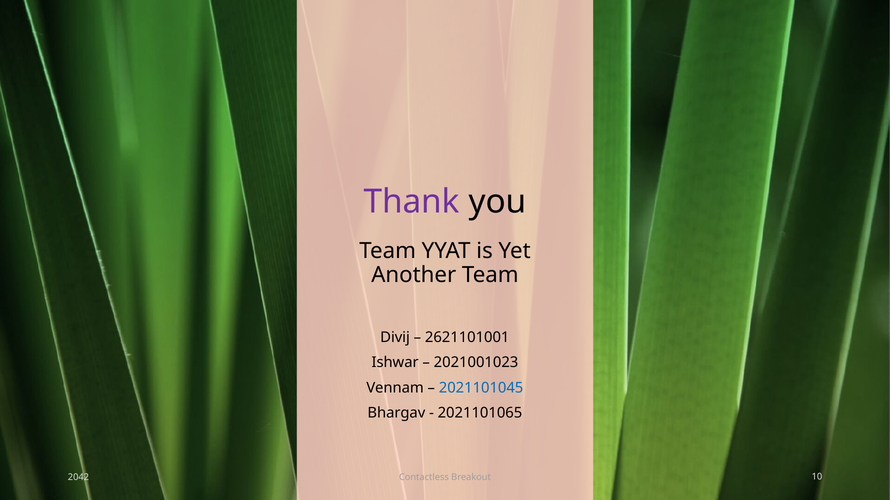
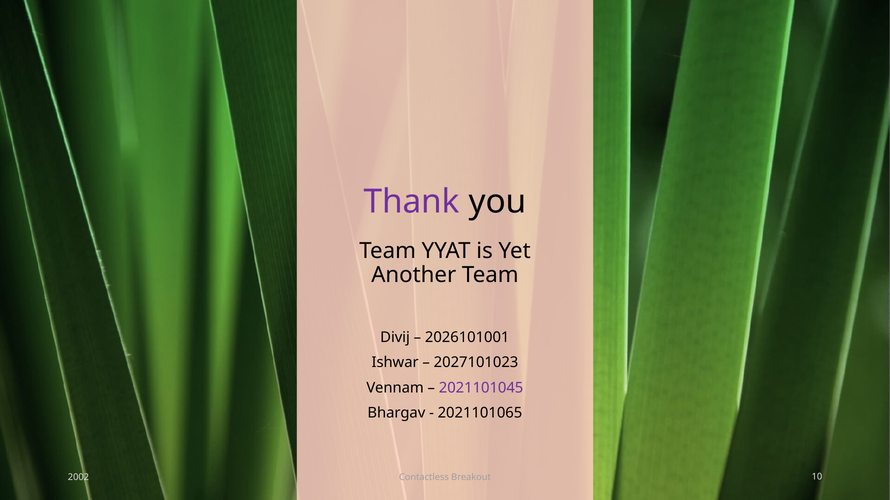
2621101001: 2621101001 -> 2026101001 (467, 338)
2021001023: 2021001023 -> 2027101023 (476, 363)
2021101045 colour: blue -> purple (481, 388)
2042: 2042 -> 2002 (78, 478)
